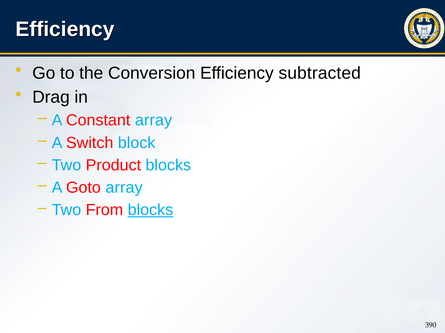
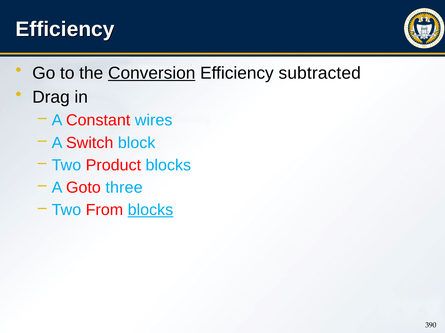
Conversion underline: none -> present (152, 73)
Constant array: array -> wires (154, 121)
Goto array: array -> three (124, 188)
